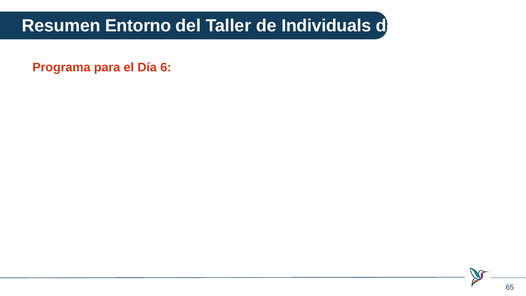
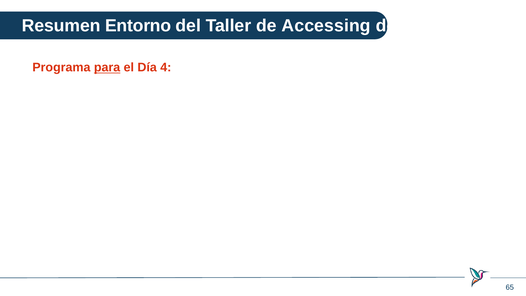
Individuals: Individuals -> Accessing (326, 26)
para underline: none -> present (107, 68)
6: 6 -> 4 (166, 68)
